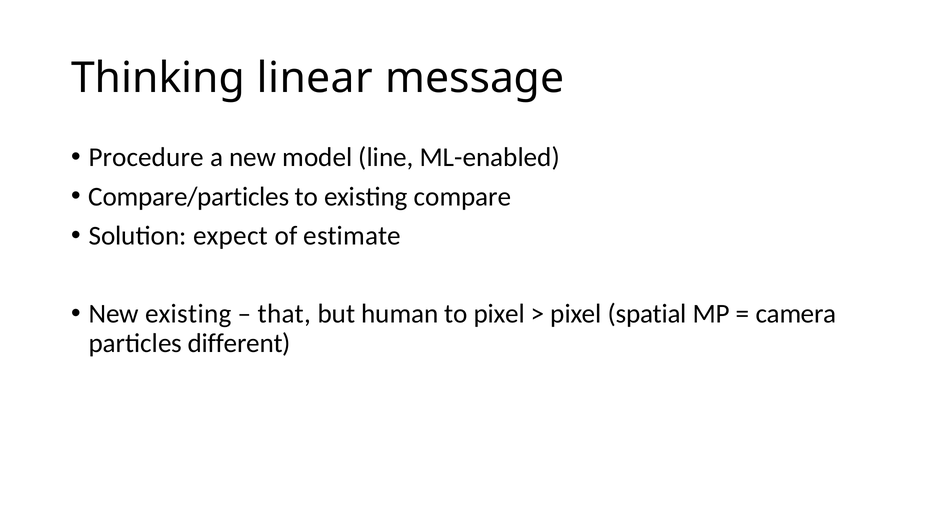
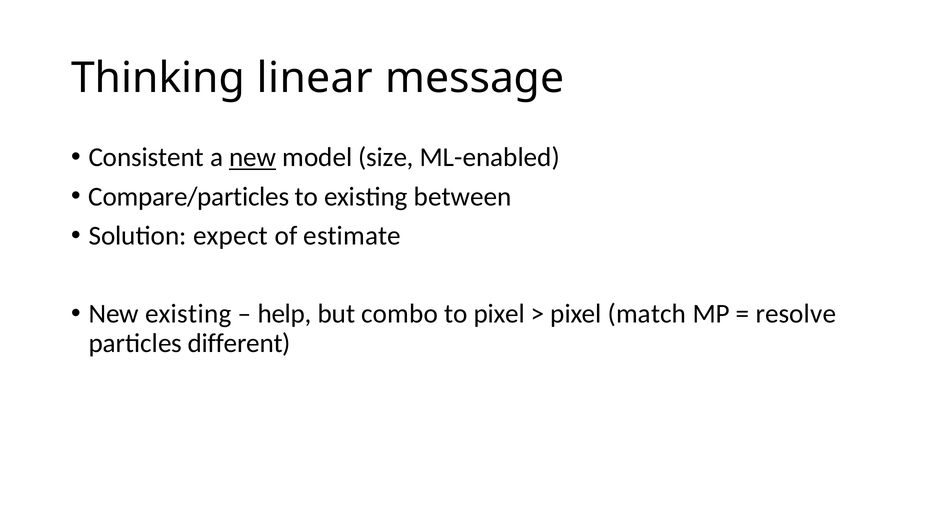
Procedure: Procedure -> Consistent (146, 158)
new underline: none -> present (253, 158)
line: line -> size (386, 158)
compare: compare -> between (463, 197)
that: that -> help (285, 314)
human: human -> combo (400, 314)
spatial: spatial -> match (647, 314)
camera: camera -> resolve (796, 314)
